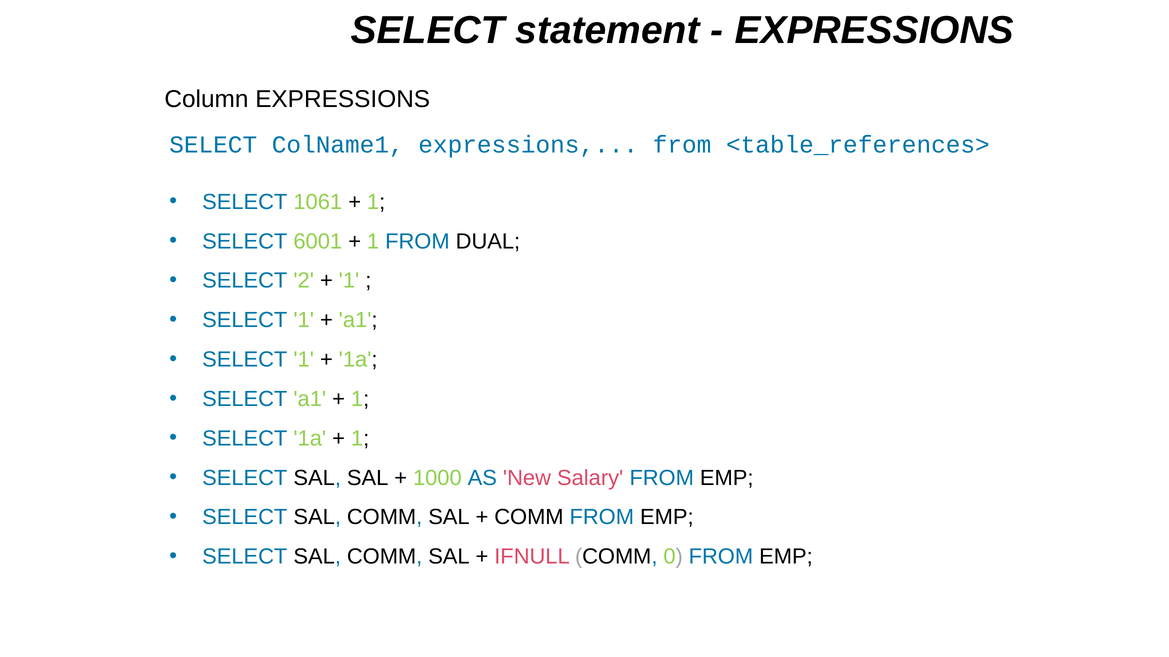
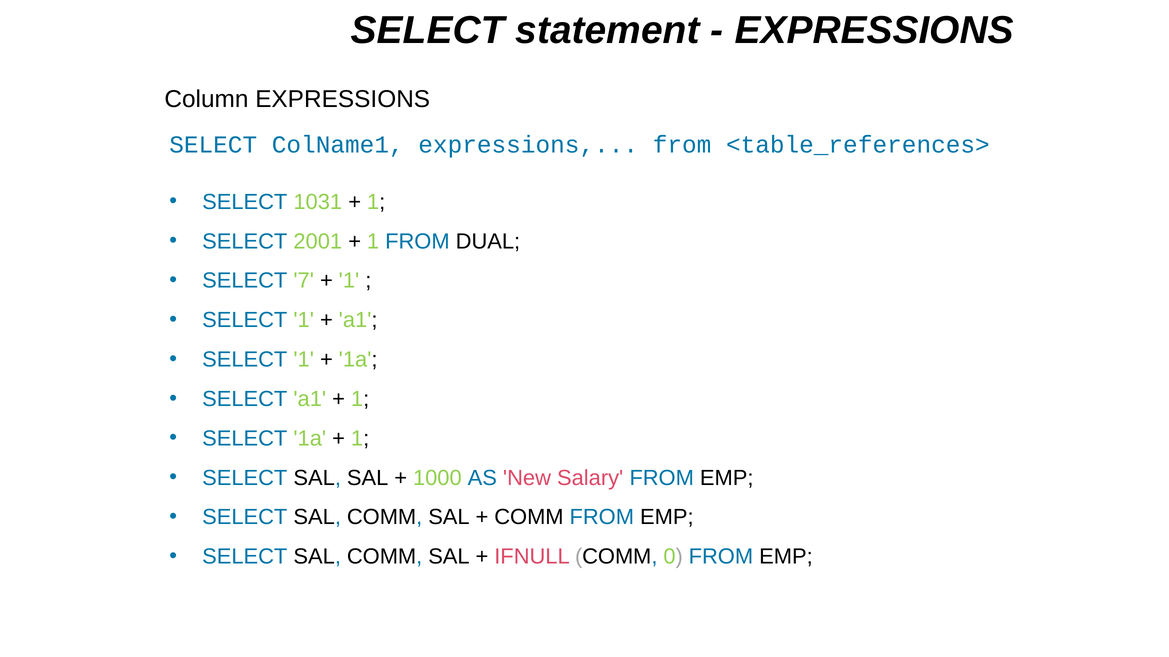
1061: 1061 -> 1031 (318, 202)
6001: 6001 -> 2001 (318, 242)
2: 2 -> 7 (304, 281)
